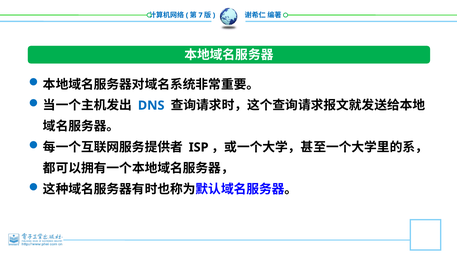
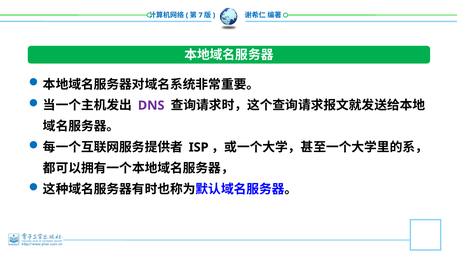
DNS colour: blue -> purple (151, 105)
